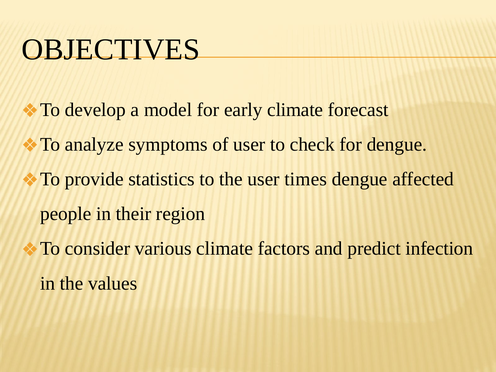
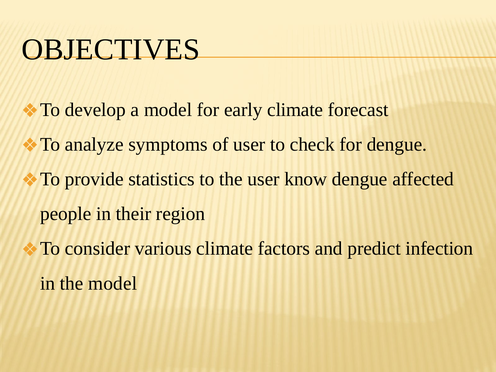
times: times -> know (306, 179)
the values: values -> model (113, 283)
